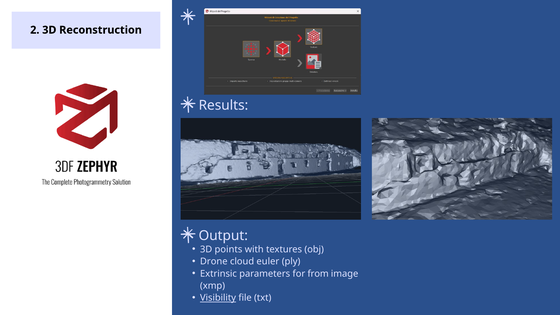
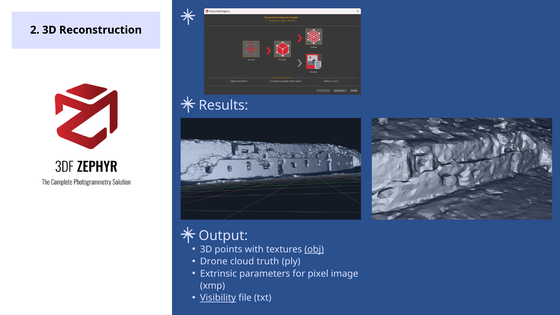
obj underline: none -> present (314, 249)
euler: euler -> truth (268, 261)
from: from -> pixel (318, 274)
